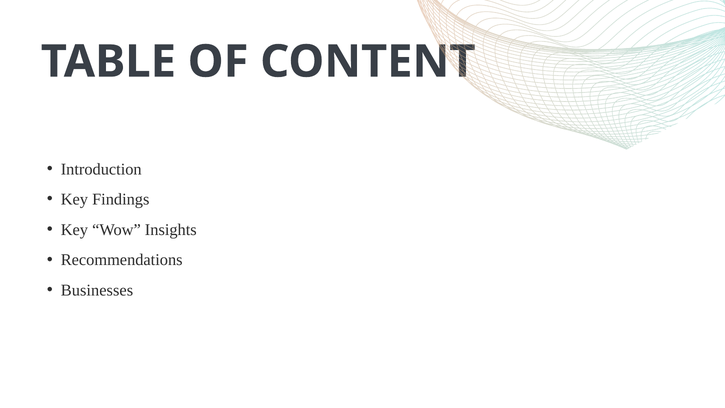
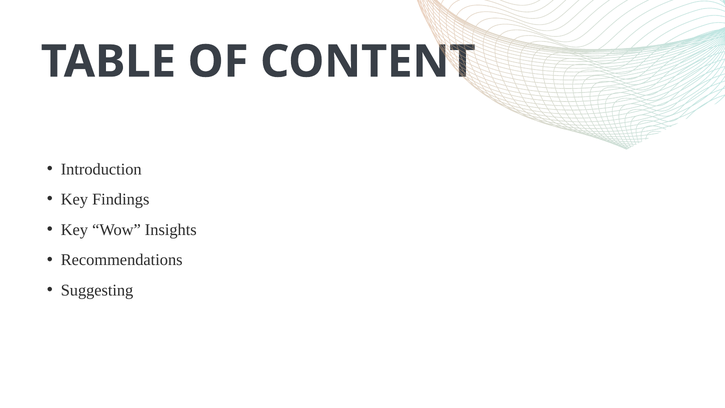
Businesses: Businesses -> Suggesting (97, 290)
